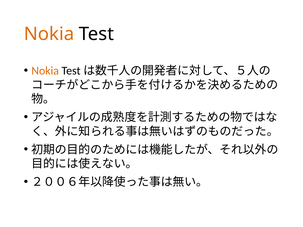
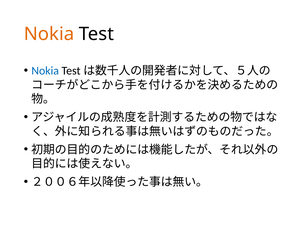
Nokia colour: orange -> blue (45, 71)
